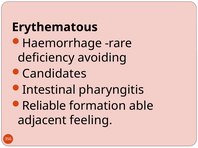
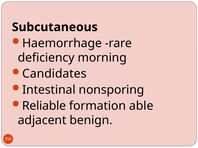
Erythematous: Erythematous -> Subcutaneous (55, 27)
avoiding: avoiding -> morning (102, 58)
pharyngitis: pharyngitis -> nonsporing (111, 90)
feeling: feeling -> benign (91, 121)
